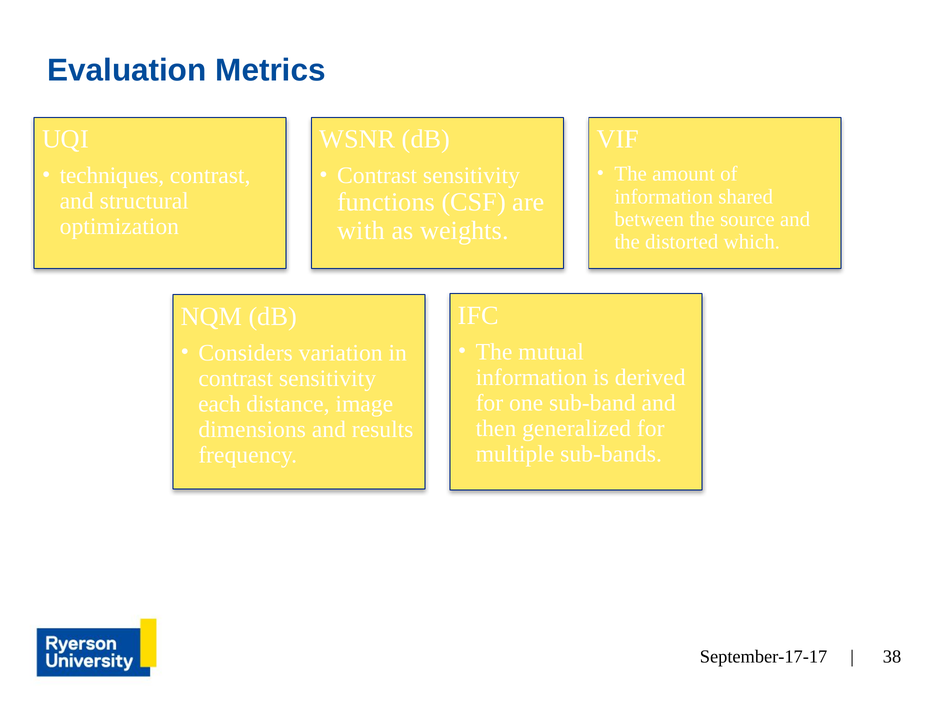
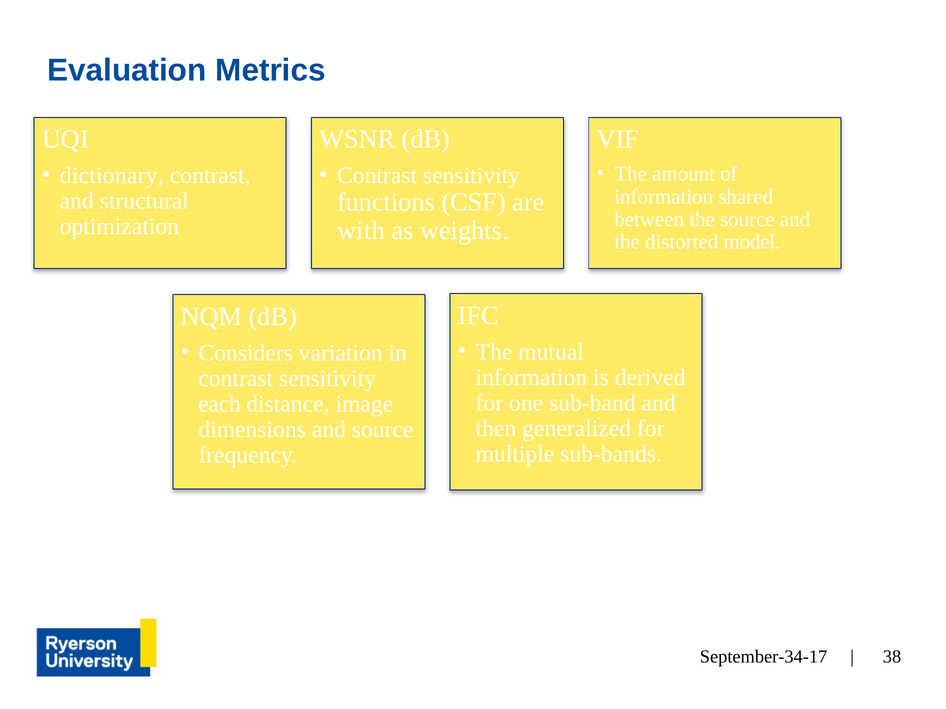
techniques: techniques -> dictionary (112, 175)
which: which -> model (752, 242)
and results: results -> source (383, 430)
September-17-17: September-17-17 -> September-34-17 (764, 657)
